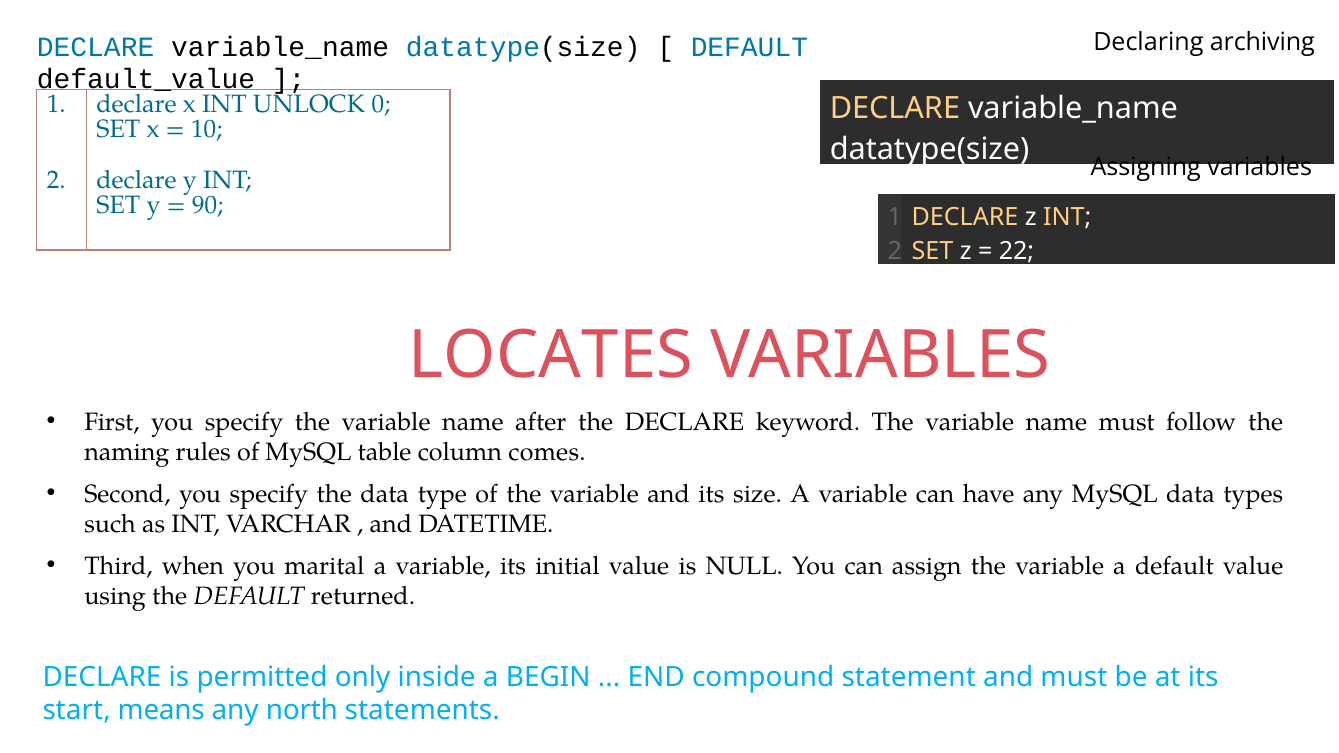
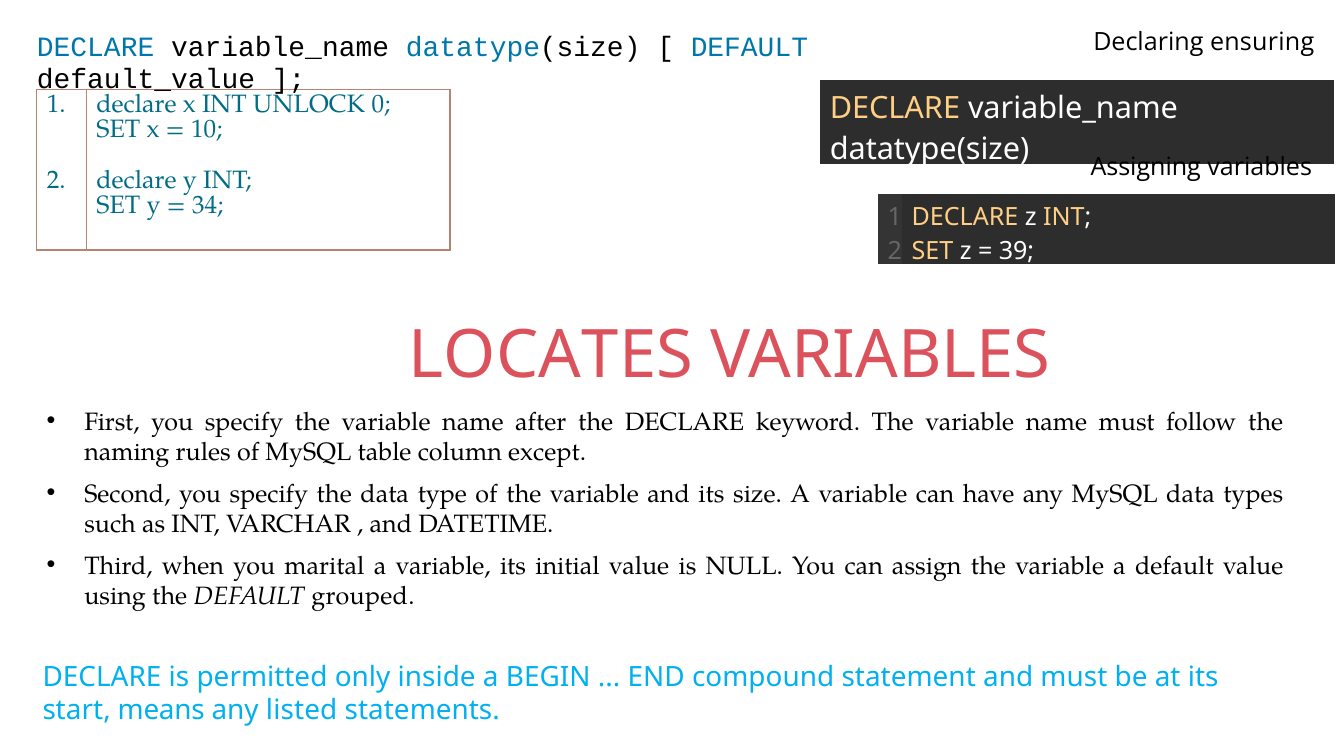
archiving: archiving -> ensuring (1262, 42)
90: 90 -> 34 (208, 205)
22: 22 -> 39 (1017, 252)
comes: comes -> except (547, 452)
returned: returned -> grouped (363, 596)
north: north -> listed (302, 710)
